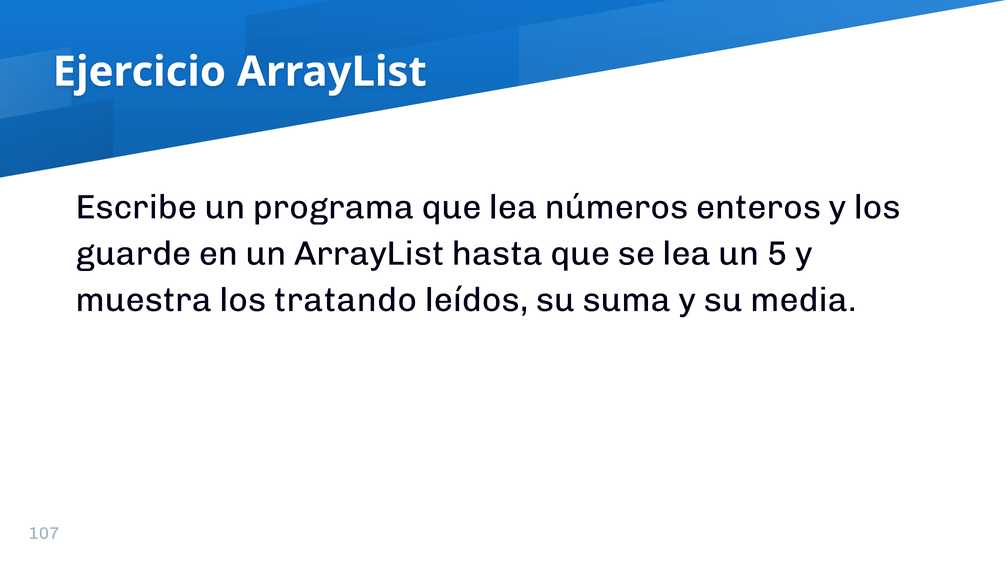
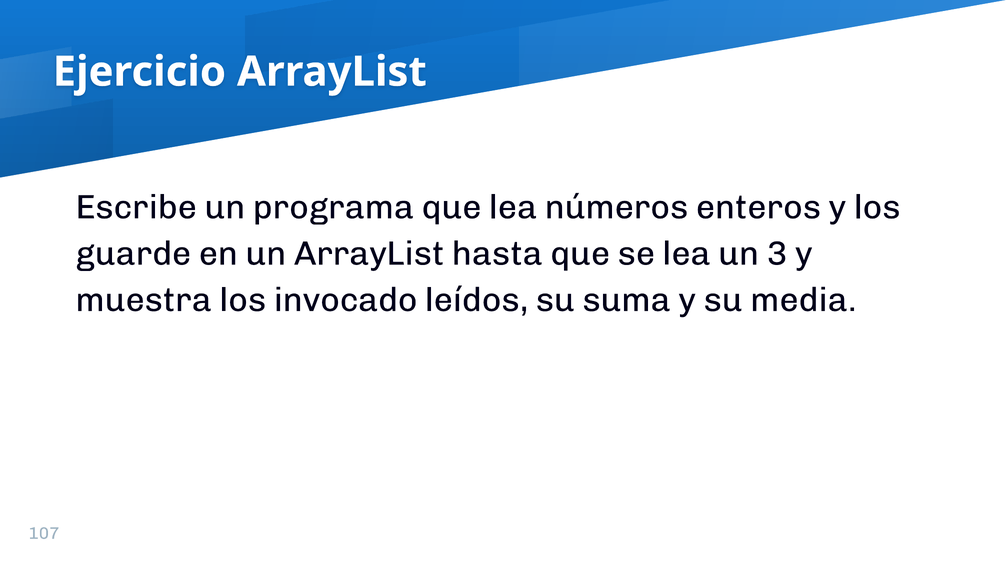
5: 5 -> 3 (777, 253)
tratando: tratando -> invocado (346, 300)
